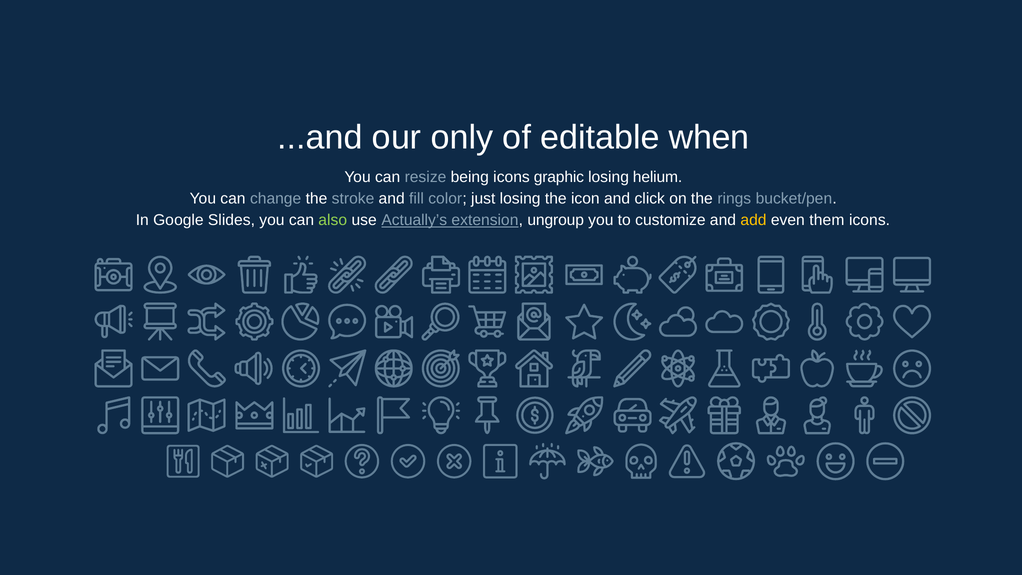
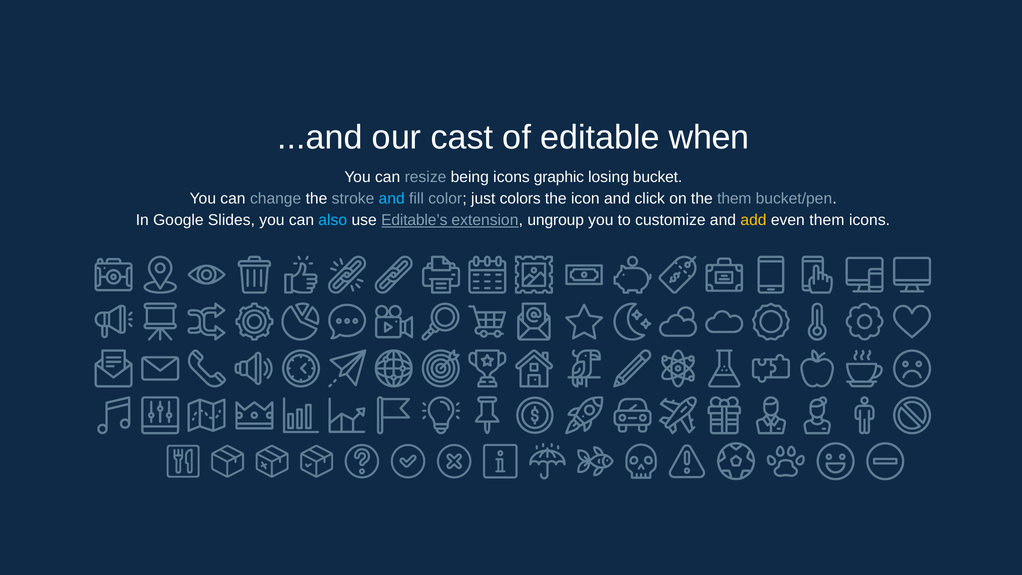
only: only -> cast (462, 137)
helium: helium -> bucket (658, 177)
and colour: white -> light blue (392, 199)
just losing: losing -> colors (520, 199)
the rings: rings -> them (734, 199)
also colour: light green -> light blue (333, 220)
Actually’s: Actually’s -> Editable’s (414, 220)
